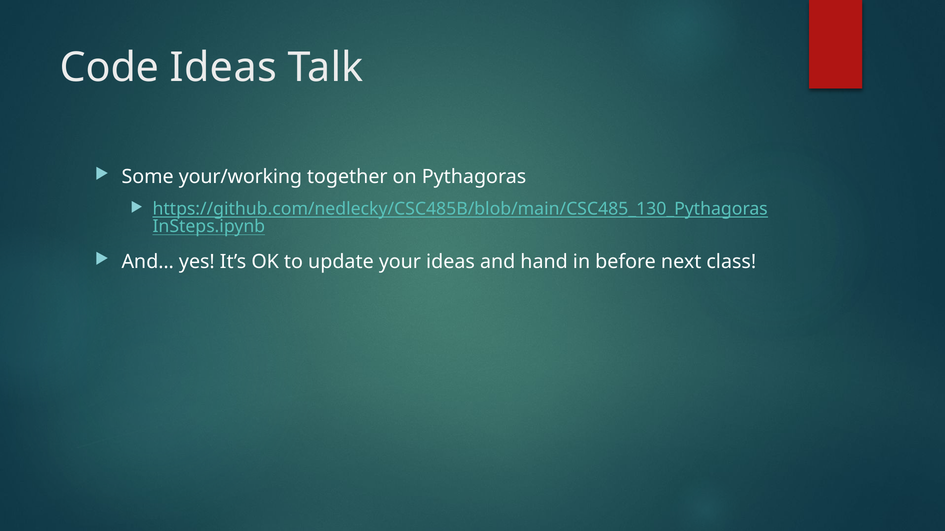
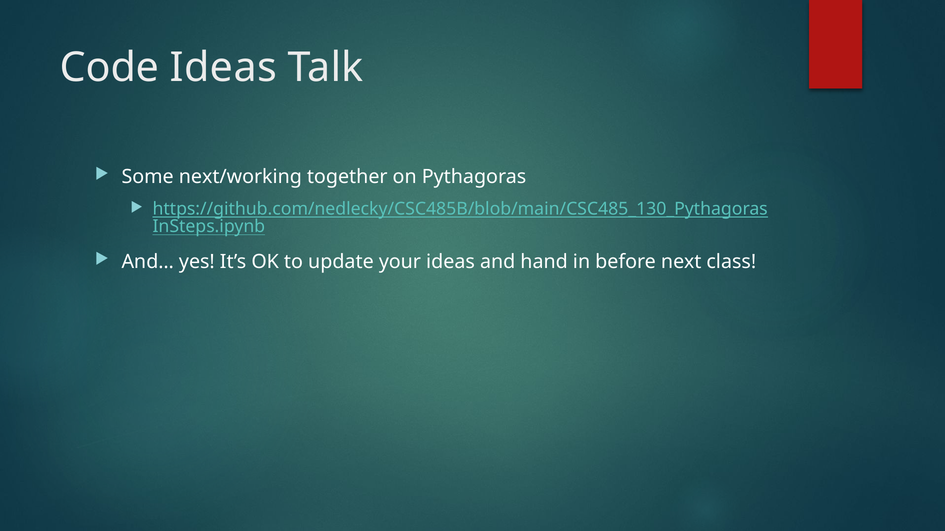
your/working: your/working -> next/working (240, 177)
